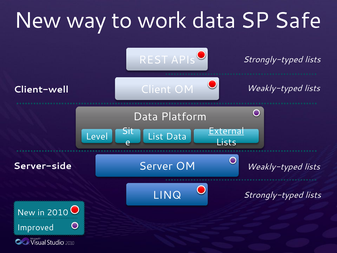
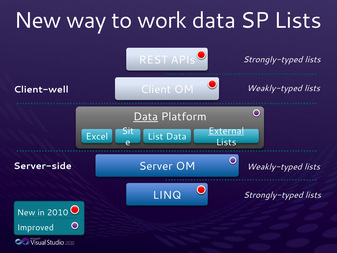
SP Safe: Safe -> Lists (298, 20)
Data underline: none -> present (146, 117)
Level: Level -> Excel (97, 136)
